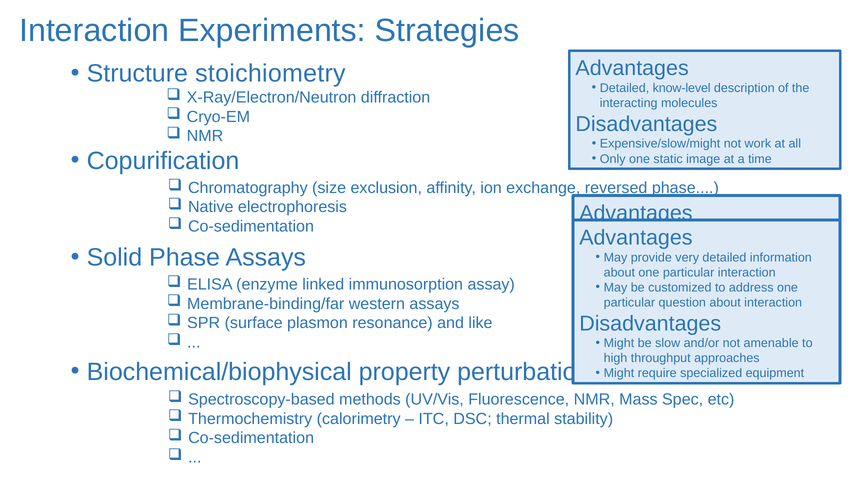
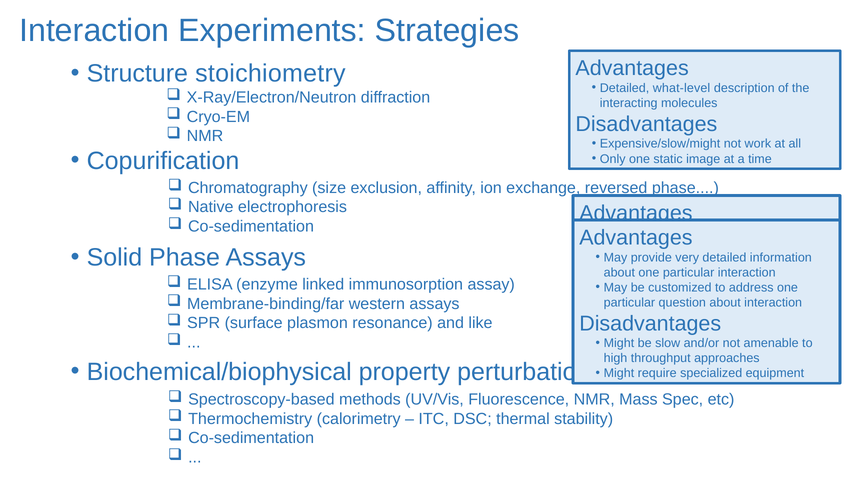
know-level: know-level -> what-level (682, 88)
